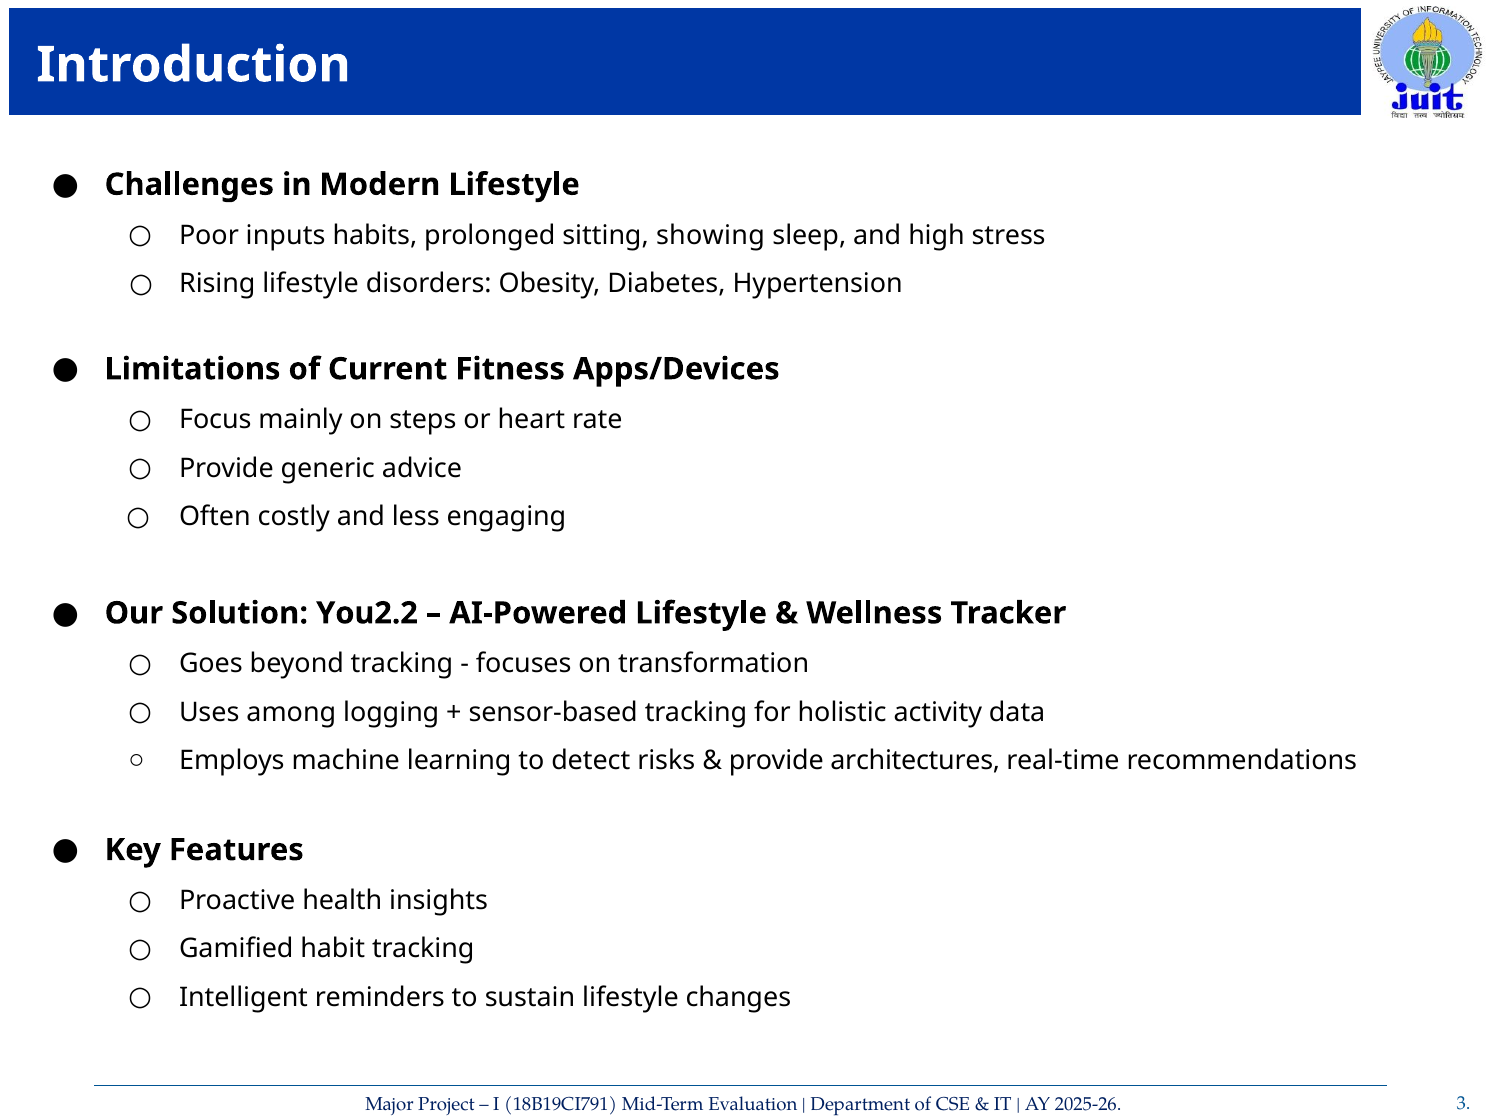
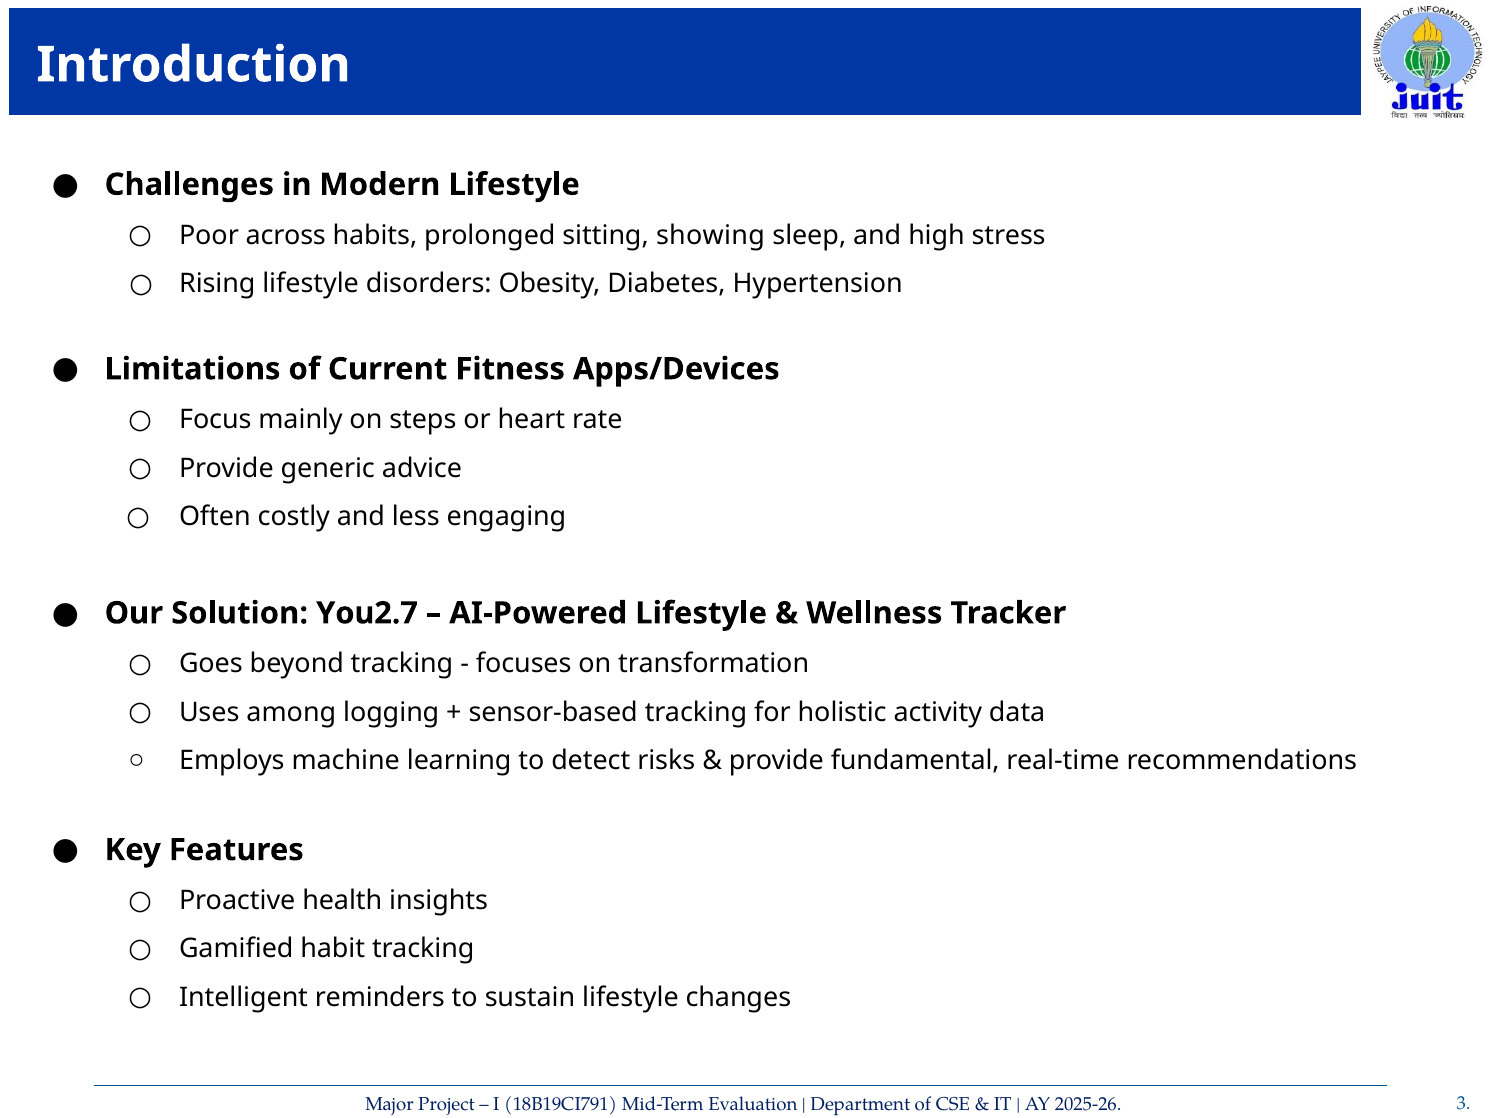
inputs: inputs -> across (286, 235)
You2.2: You2.2 -> You2.7 (367, 613)
architectures: architectures -> fundamental (915, 760)
